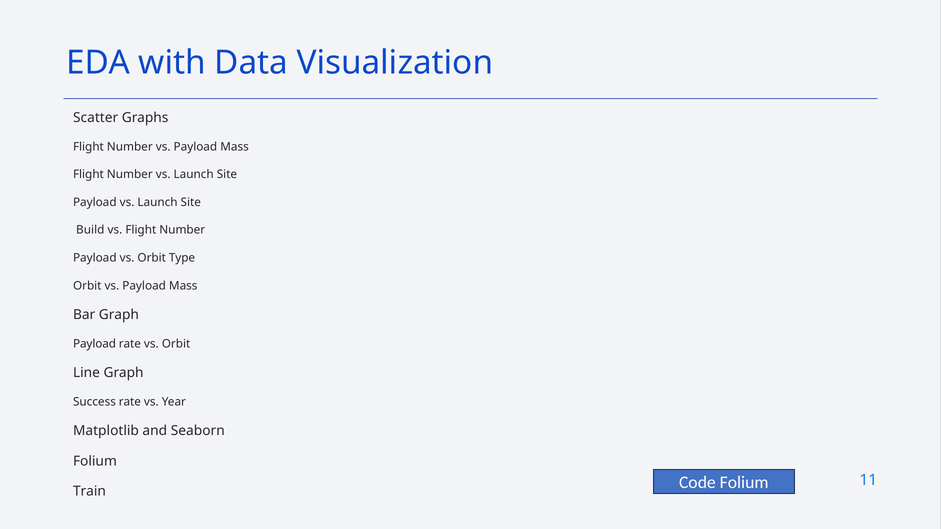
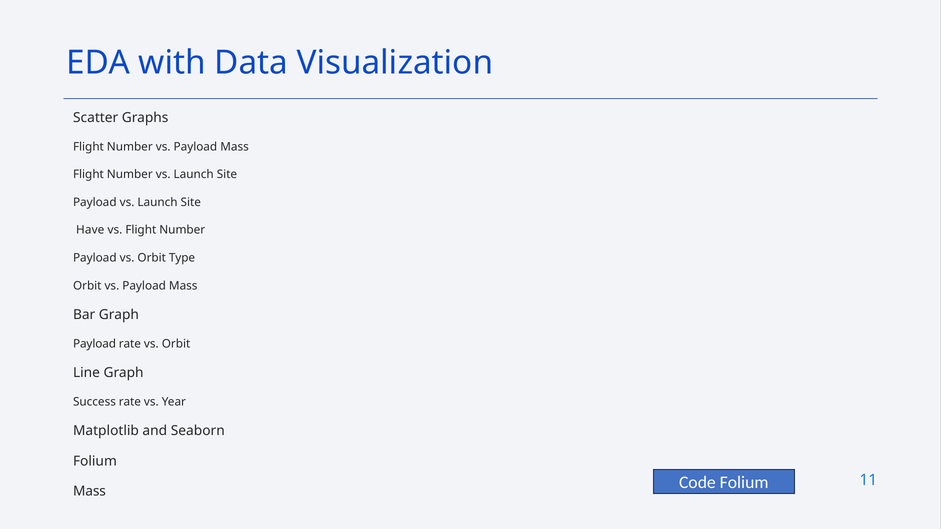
Build: Build -> Have (90, 230)
Train: Train -> Mass (89, 492)
